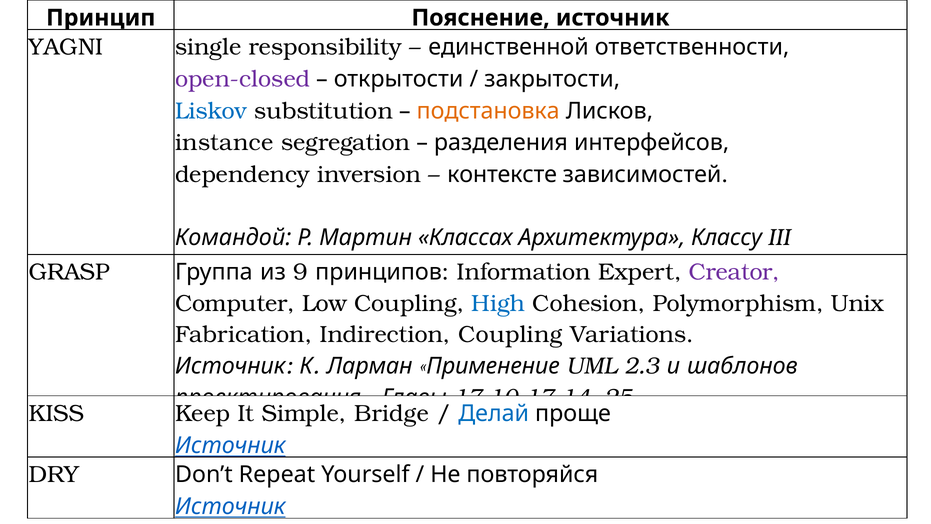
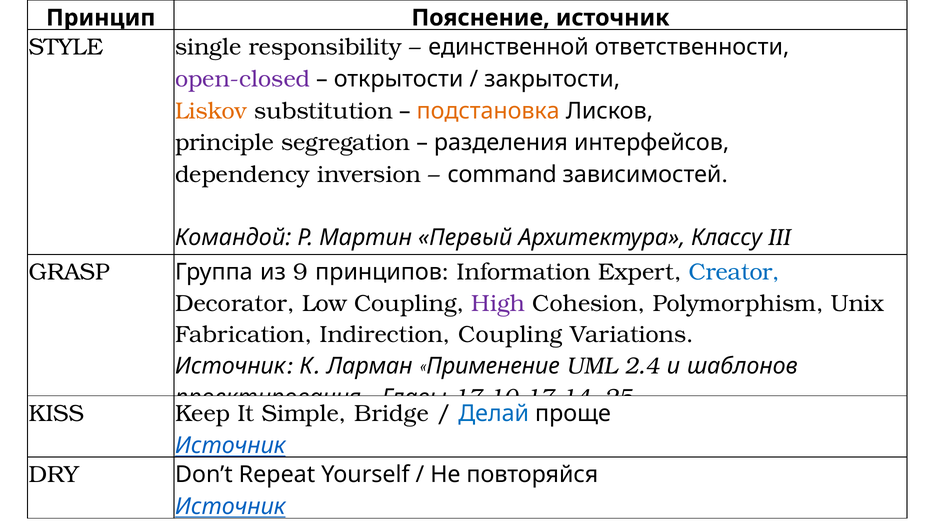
YAGNI: YAGNI -> STYLE (66, 47)
Liskov colour: blue -> orange (211, 111)
instance: instance -> principle (224, 143)
контексте: контексте -> command (502, 174)
Классах: Классах -> Первый (465, 237)
Creator colour: purple -> blue (734, 272)
Computer: Computer -> Decorator (235, 303)
High colour: blue -> purple (498, 303)
2.3: 2.3 -> 2.4 (642, 366)
